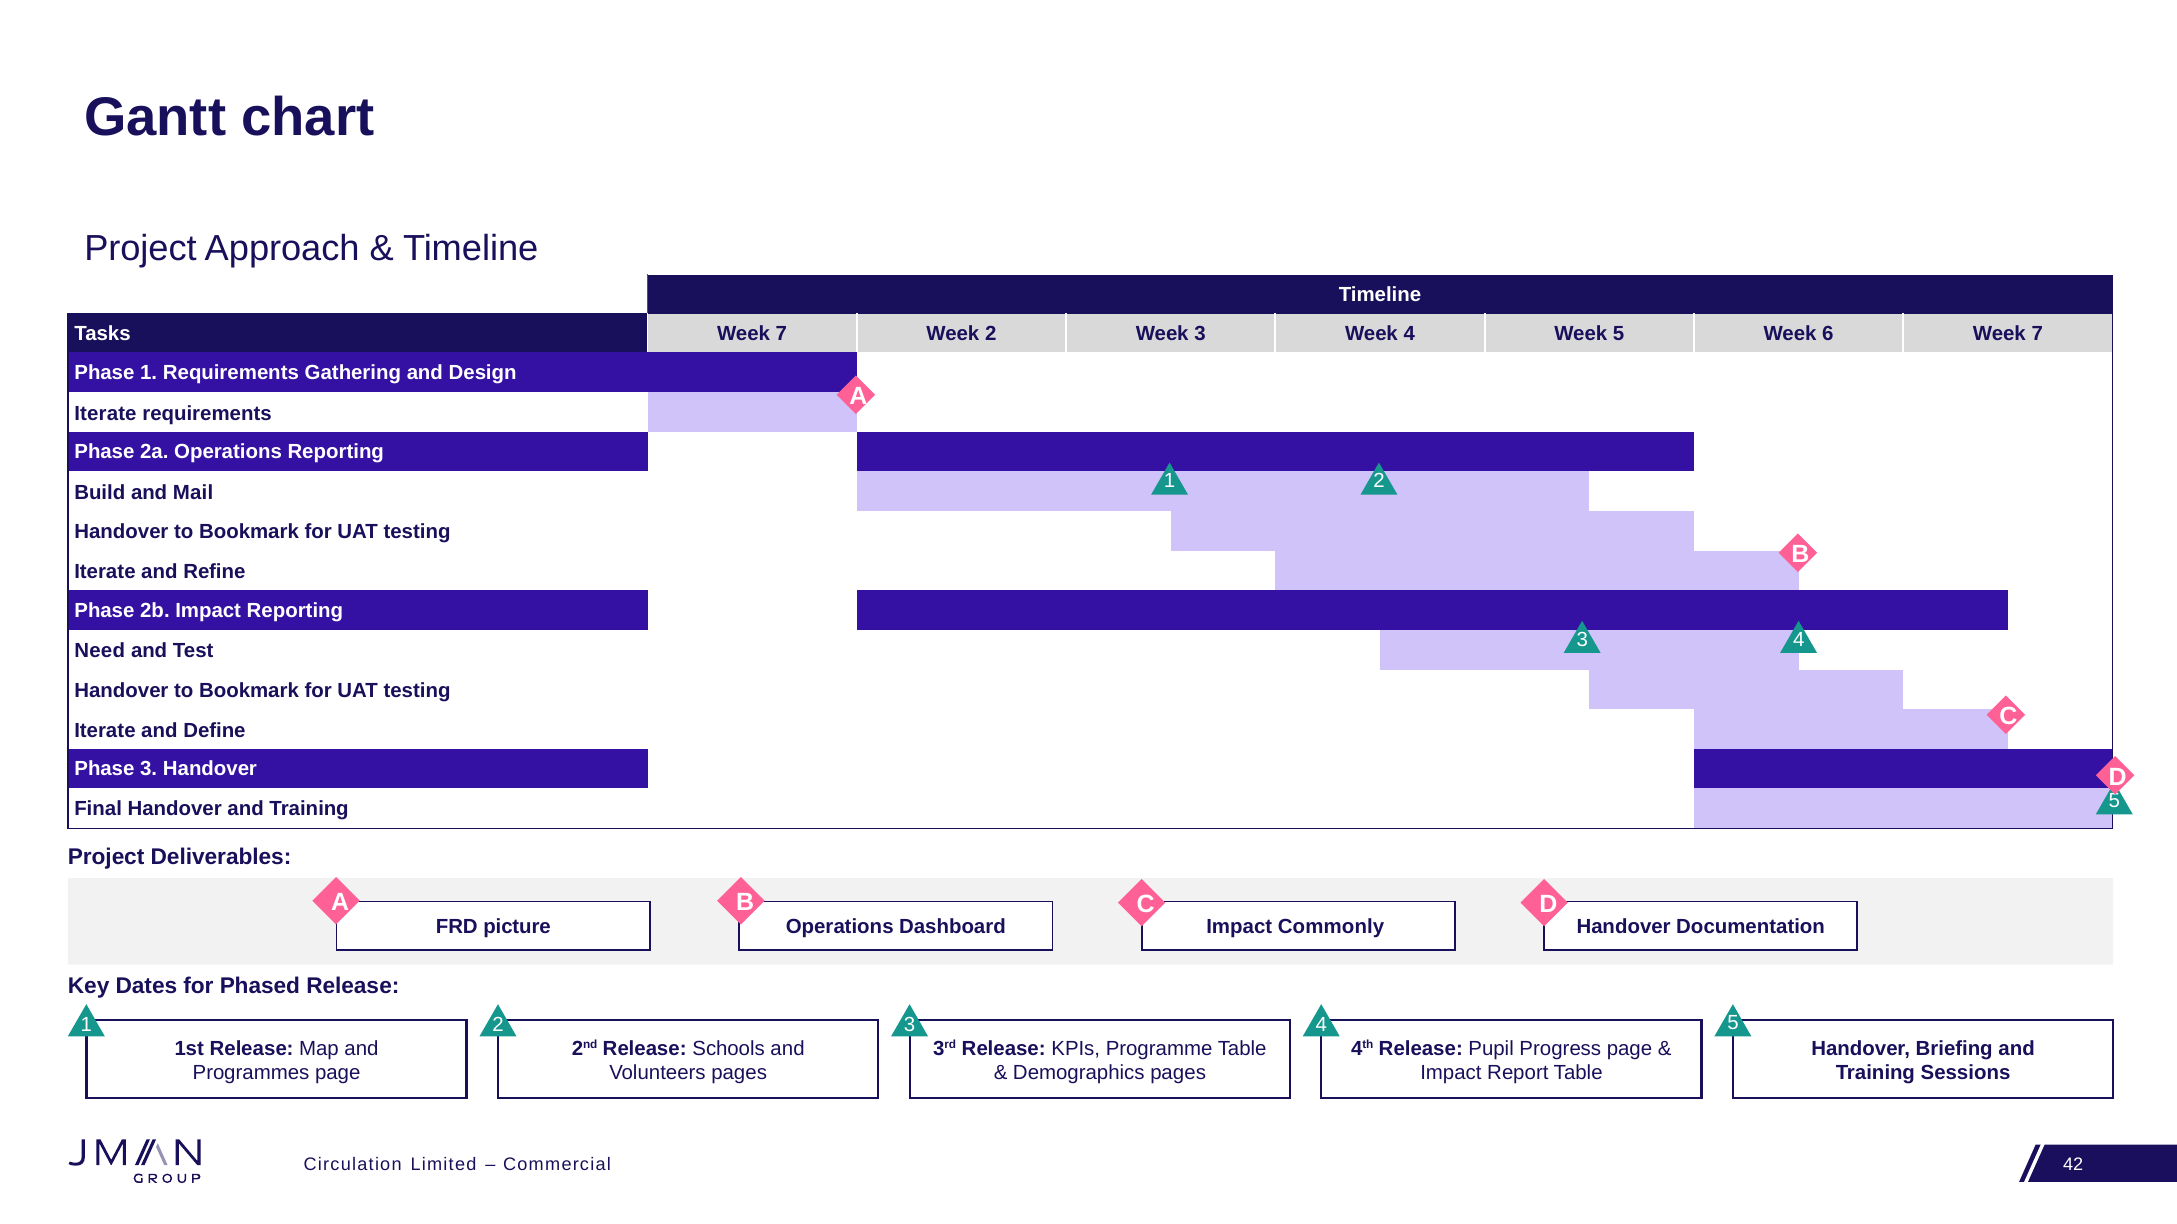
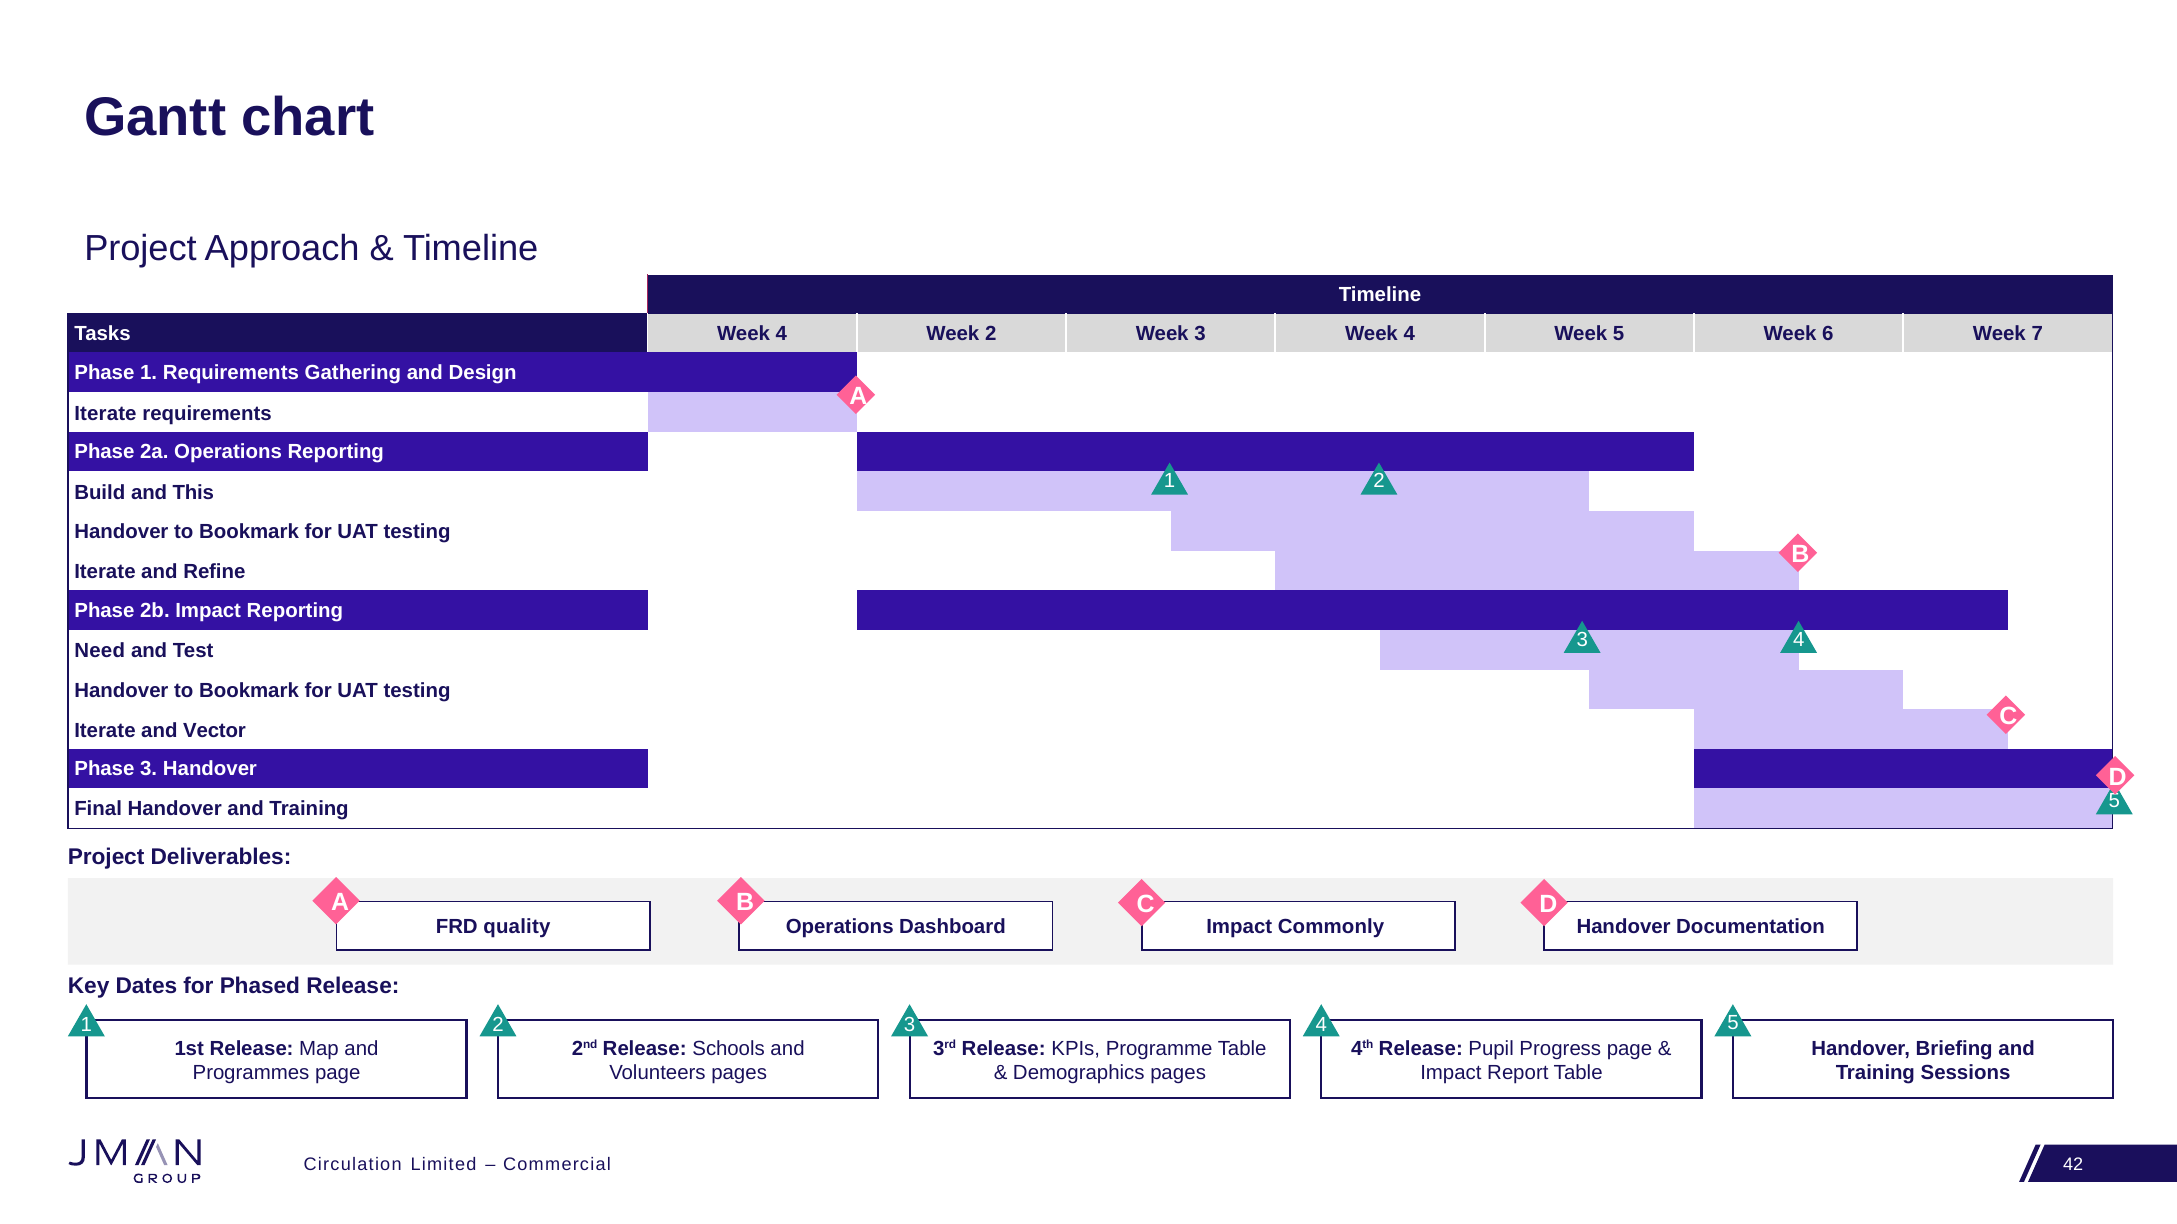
Tasks Week 7: 7 -> 4 (781, 334)
Mail: Mail -> This (193, 493)
Define: Define -> Vector (215, 731)
picture: picture -> quality (517, 928)
